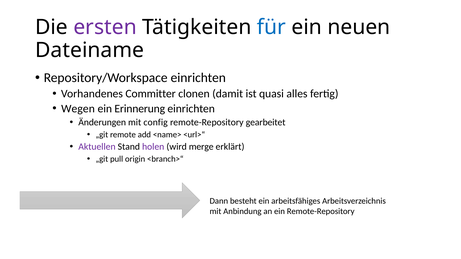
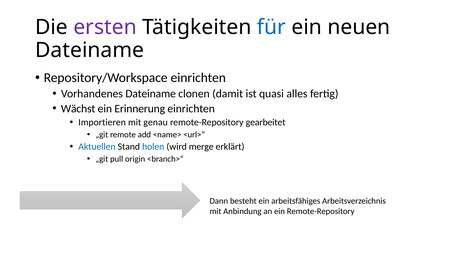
Vorhandenes Committer: Committer -> Dateiname (151, 94)
Wegen: Wegen -> Wächst (78, 109)
Änderungen: Änderungen -> Importieren (102, 122)
config: config -> genau (156, 122)
Aktuellen colour: purple -> blue (97, 147)
holen colour: purple -> blue (153, 147)
